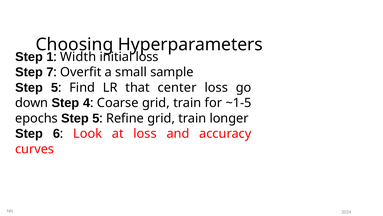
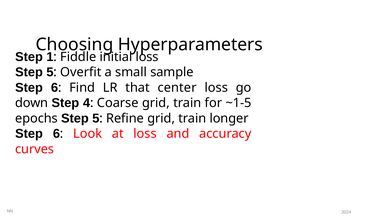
Width: Width -> Fiddle (78, 57)
7: 7 -> 5 (50, 72)
5: 5 -> 6 (55, 87)
